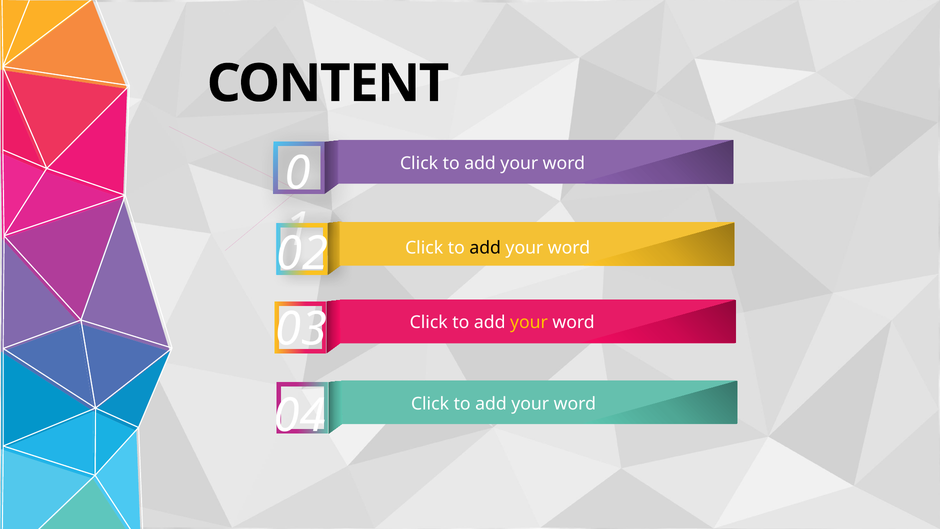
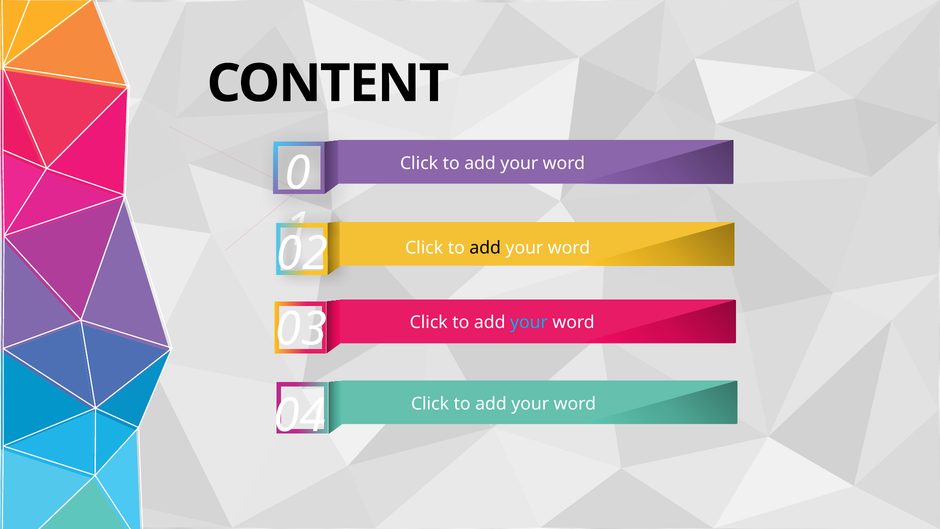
your colour: yellow -> light blue (529, 322)
